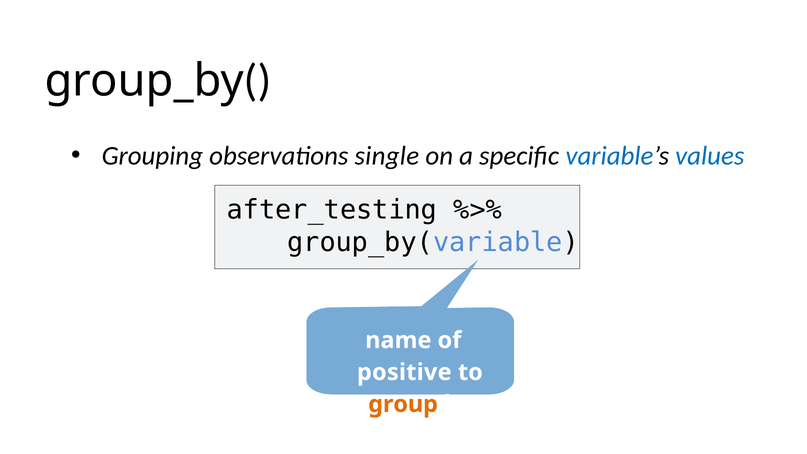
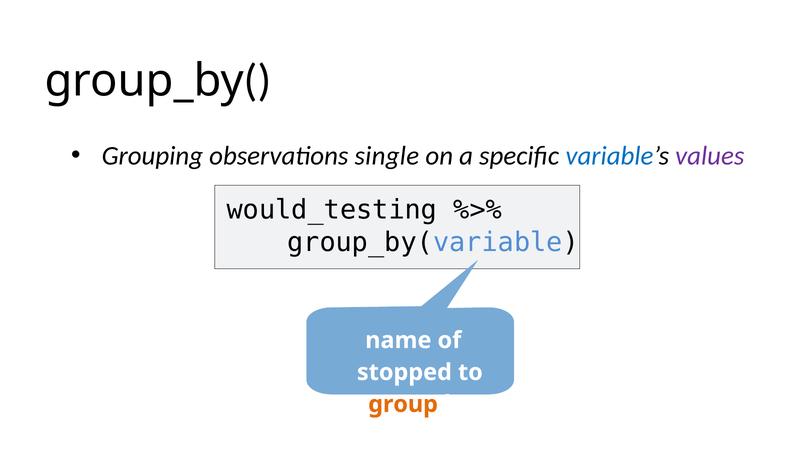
values colour: blue -> purple (710, 156)
after_testing: after_testing -> would_testing (332, 210)
positive: positive -> stopped (404, 372)
